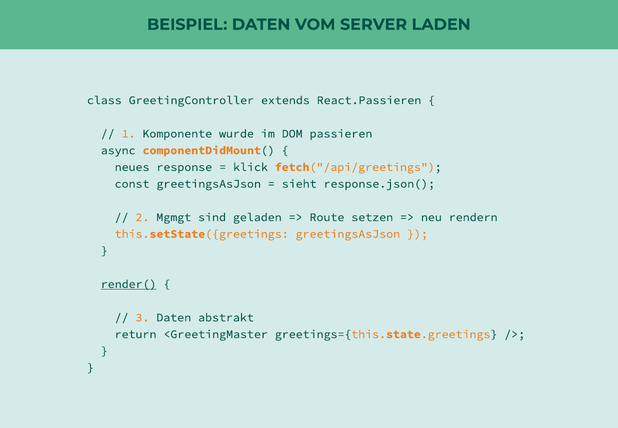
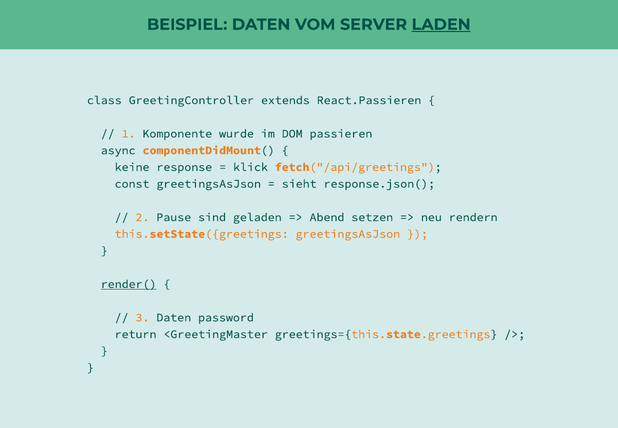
LADEN underline: none -> present (441, 25)
neues: neues -> keine (132, 167)
Mgmgt: Mgmgt -> Pause (174, 217)
Route: Route -> Abend (327, 217)
abstrakt: abstrakt -> password (226, 317)
